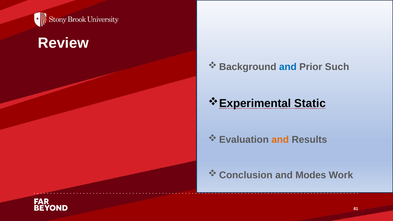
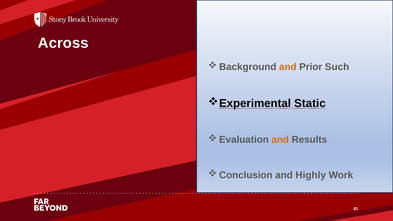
Review: Review -> Across (63, 43)
and colour: blue -> orange (288, 67)
Modes: Modes -> Highly (311, 175)
